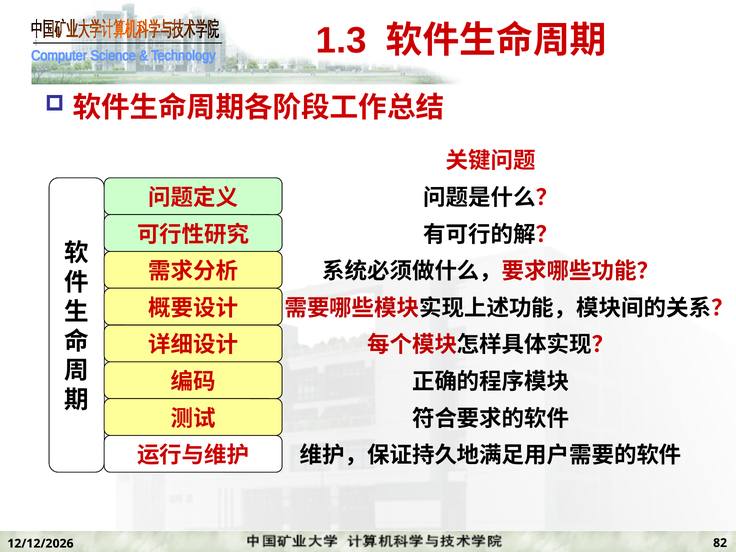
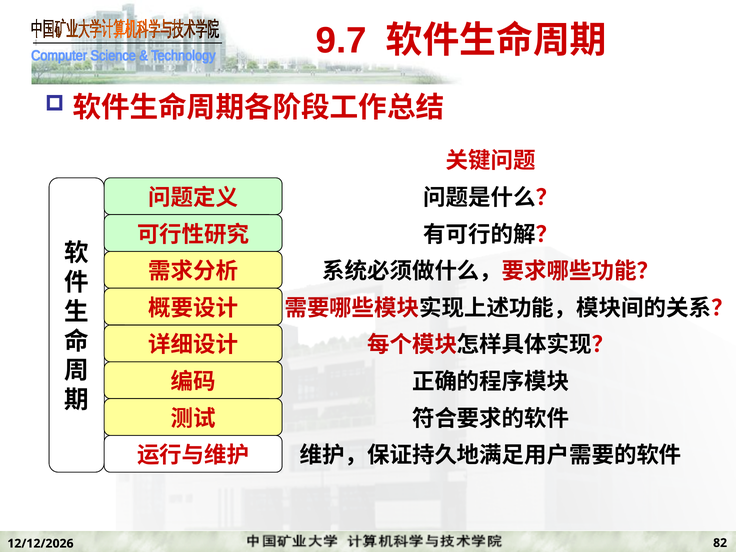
1.3: 1.3 -> 9.7 (341, 41)
